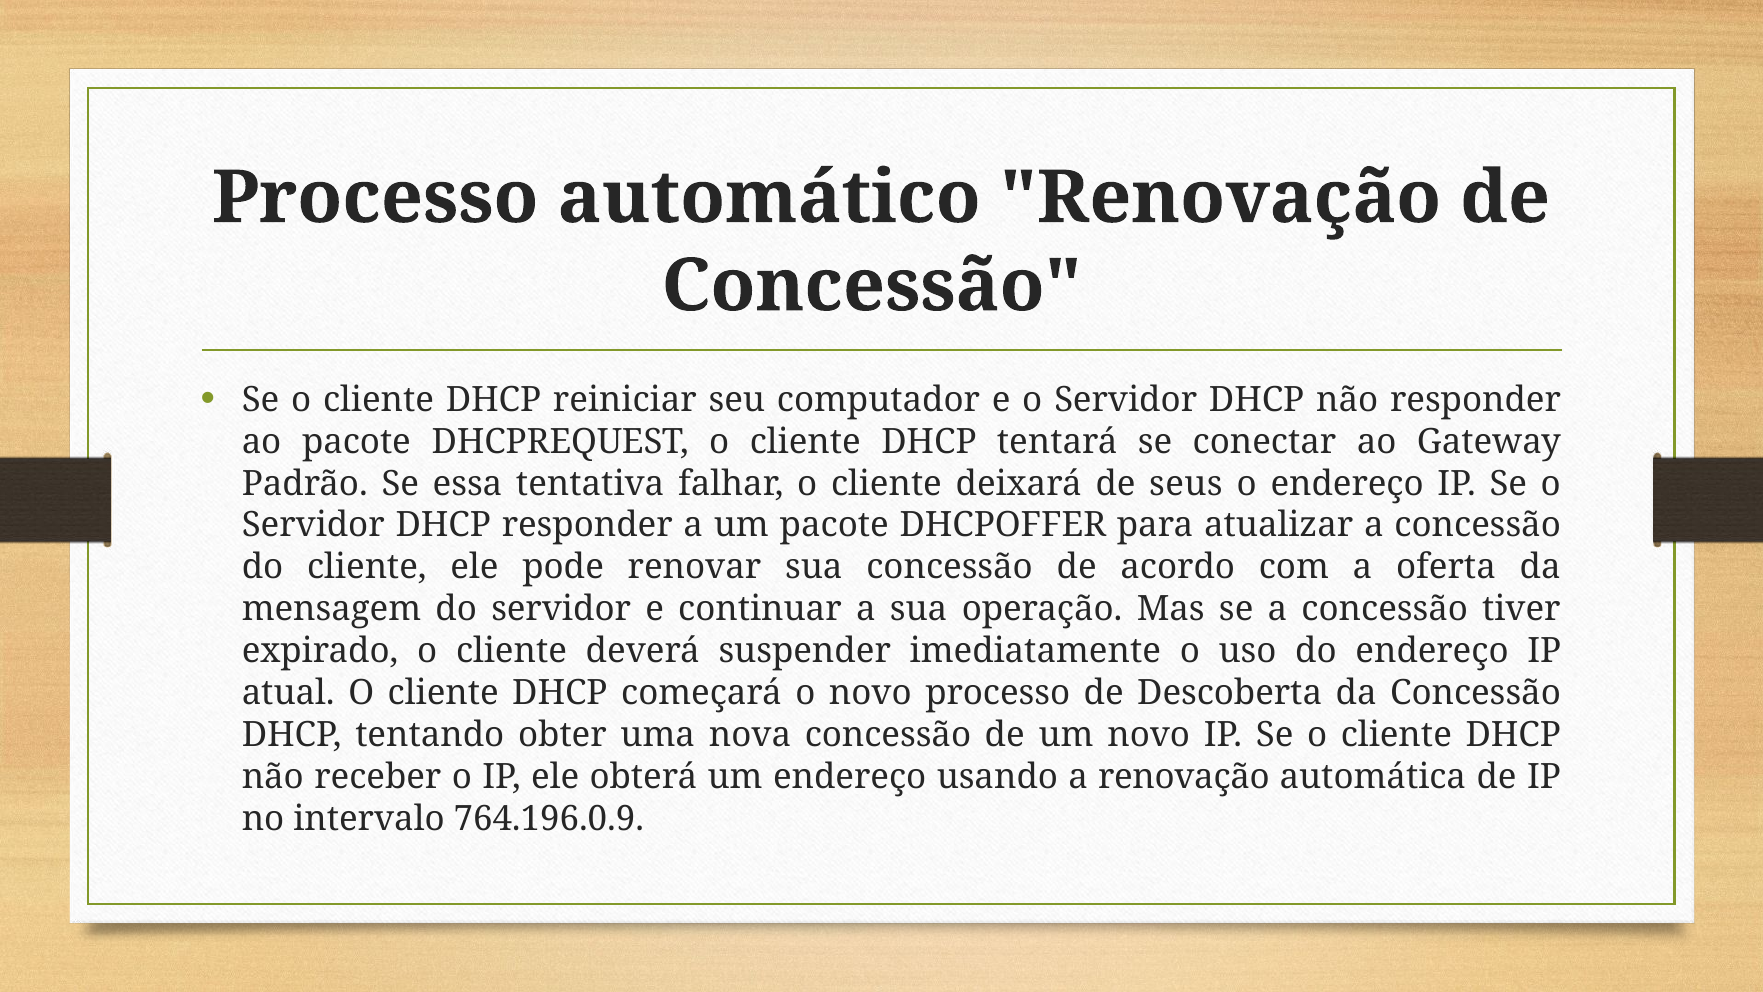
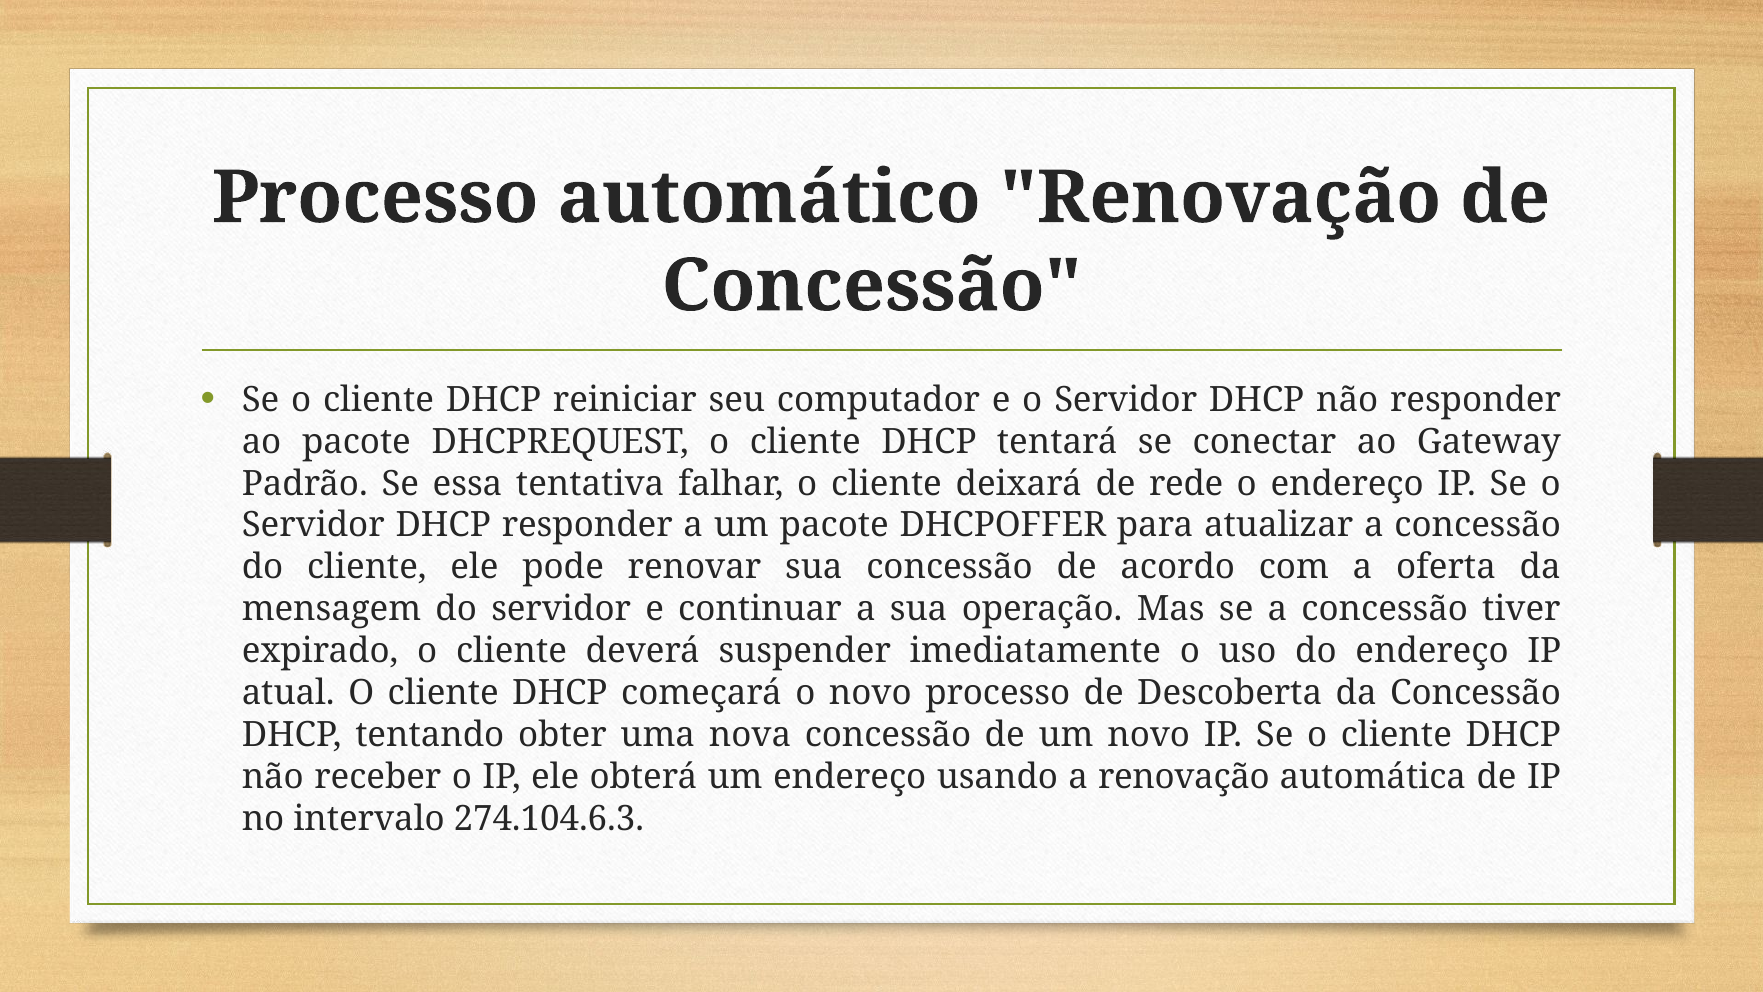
seus: seus -> rede (1186, 483)
764.196.0.9: 764.196.0.9 -> 274.104.6.3 (549, 818)
